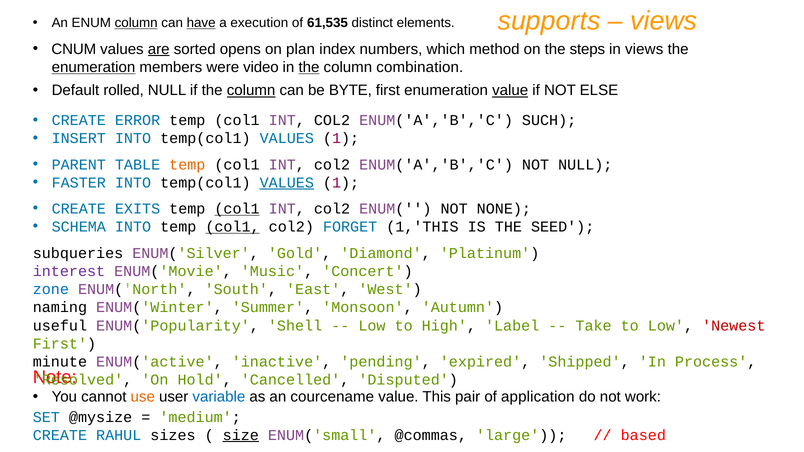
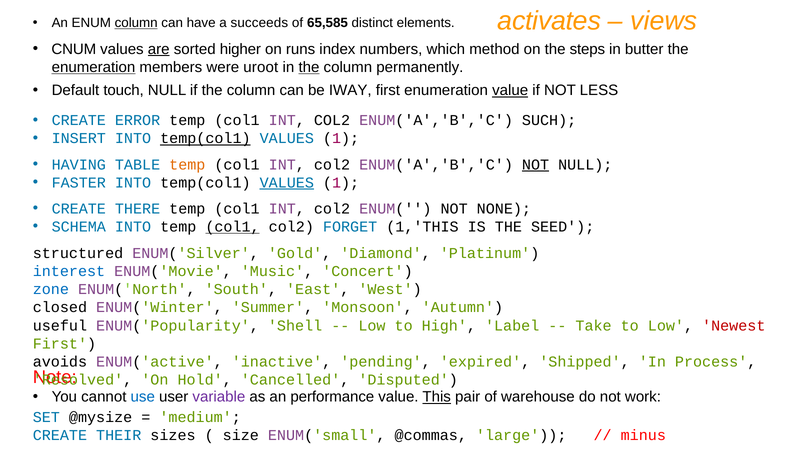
supports: supports -> activates (549, 21)
have underline: present -> none (201, 23)
execution: execution -> succeeds (259, 23)
61,535: 61,535 -> 65,585 (327, 23)
opens: opens -> higher (240, 49)
plan: plan -> runs (301, 49)
in views: views -> butter (644, 49)
video: video -> uroot (261, 67)
combination: combination -> permanently (420, 67)
rolled: rolled -> touch (124, 90)
column underline: present -> none (251, 90)
BYTE: BYTE -> IWAY (350, 90)
ELSE: ELSE -> LESS (599, 90)
temp(col1 underline: none -> present (205, 139)
PARENT: PARENT -> HAVING (79, 165)
NOT underline: none -> present (536, 165)
EXITS: EXITS -> THERE (138, 209)
col1 underline: present -> none (237, 209)
subqueries: subqueries -> structured (78, 253)
interest colour: purple -> blue (69, 272)
naming: naming -> closed (60, 308)
minute: minute -> avoids (60, 362)
use colour: orange -> blue (143, 397)
variable colour: blue -> purple (219, 397)
courcename: courcename -> performance (332, 397)
This underline: none -> present (437, 397)
application: application -> warehouse (538, 397)
RAHUL: RAHUL -> THEIR (119, 435)
size underline: present -> none (241, 435)
based: based -> minus (643, 435)
